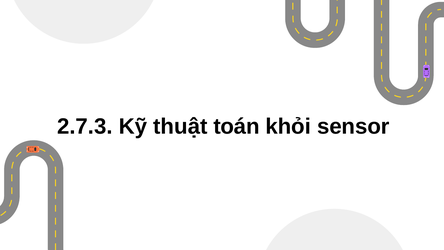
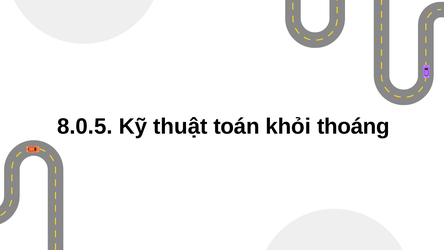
2.7.3: 2.7.3 -> 8.0.5 (85, 126)
sensor: sensor -> thoáng (353, 126)
